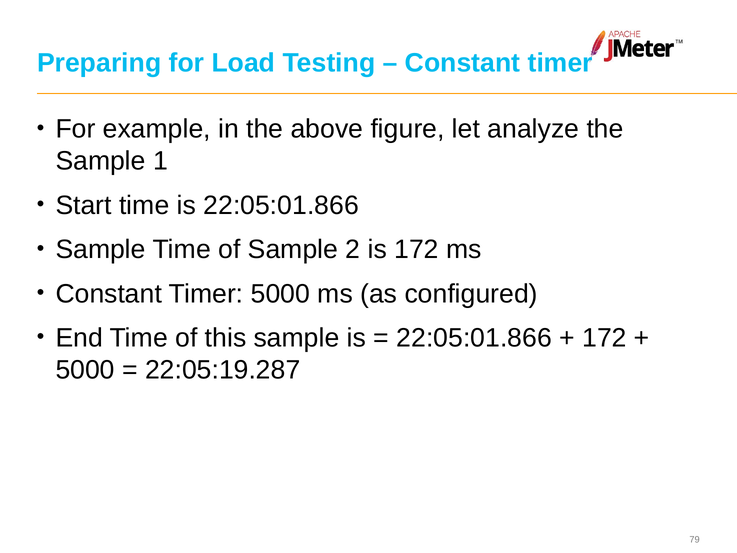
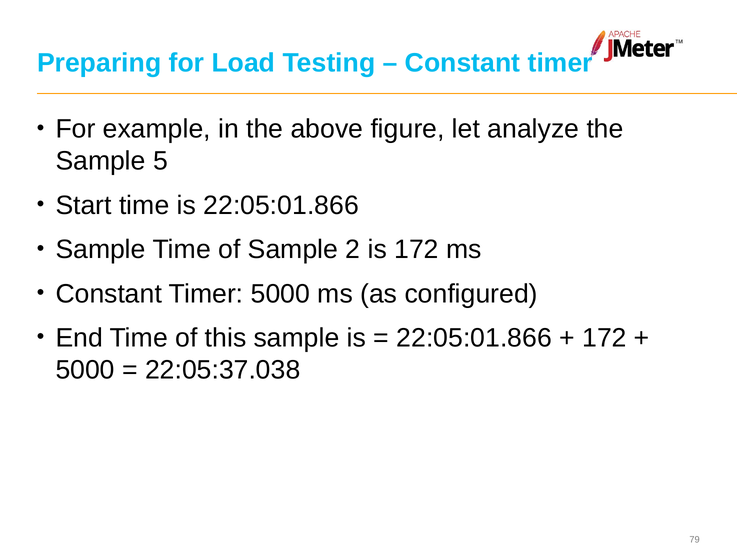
1: 1 -> 5 (161, 161)
22:05:19.287: 22:05:19.287 -> 22:05:37.038 (223, 370)
